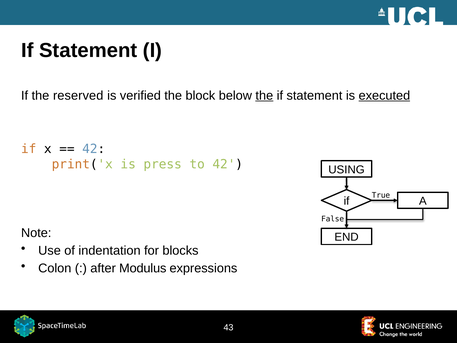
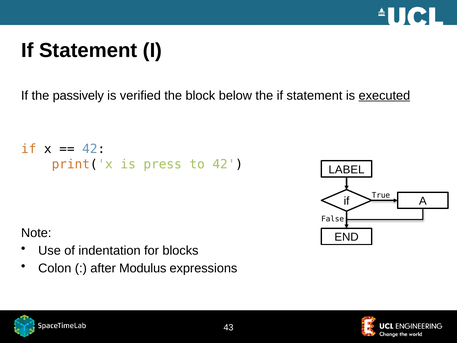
reserved: reserved -> passively (78, 96)
the underline: present -> none (264, 96)
USING: USING -> LABEL (346, 169)
